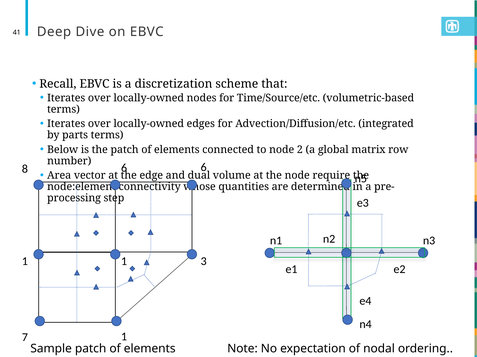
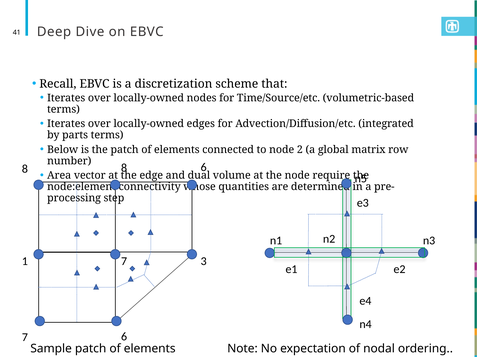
8 6: 6 -> 8 (124, 168)
1 1: 1 -> 7 (124, 262)
7 1: 1 -> 6 (124, 337)
